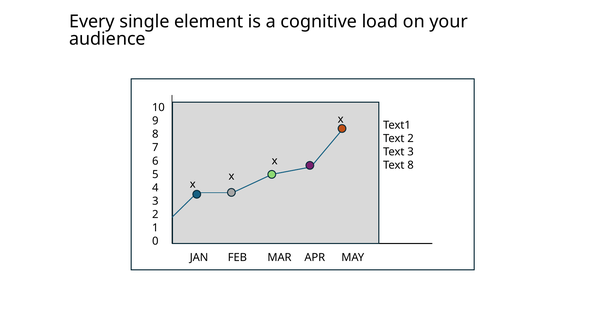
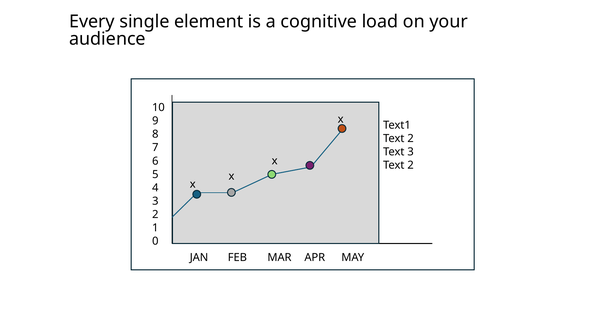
8: 8 -> 2 (411, 165)
